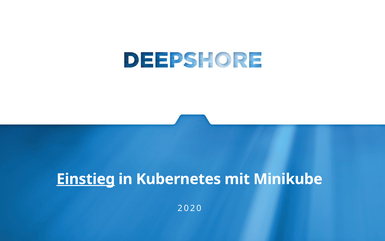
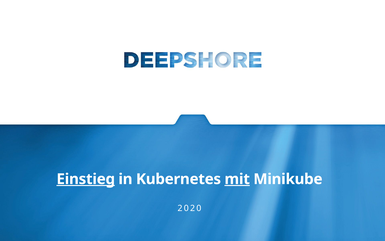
mit underline: none -> present (237, 179)
